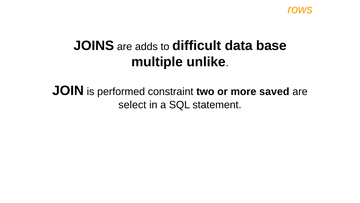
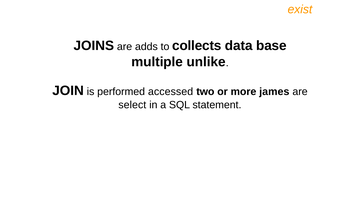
rows: rows -> exist (300, 9)
difficult: difficult -> collects (197, 45)
constraint: constraint -> accessed (171, 91)
saved: saved -> james (274, 91)
